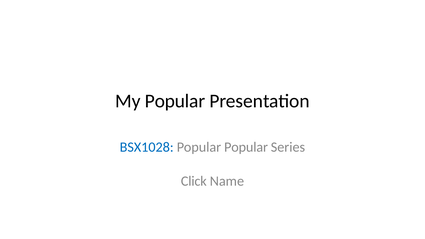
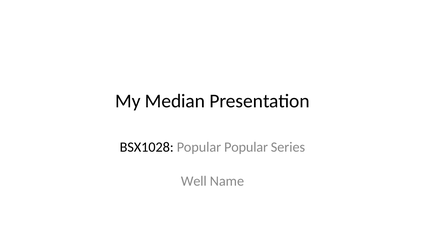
My Popular: Popular -> Median (175, 101)
BSX1028 colour: blue -> black (147, 147)
Click: Click -> Well (194, 181)
